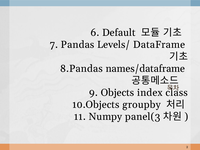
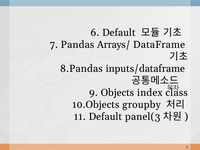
Levels/: Levels/ -> Arrays/ (114, 45)
names/dataframe: names/dataframe -> inputs/dataframe (145, 69)
11 Numpy: Numpy -> Default (105, 117)
